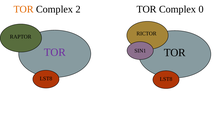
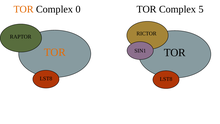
2: 2 -> 0 (78, 9)
0: 0 -> 5 (201, 9)
TOR colour: purple -> orange (55, 52)
